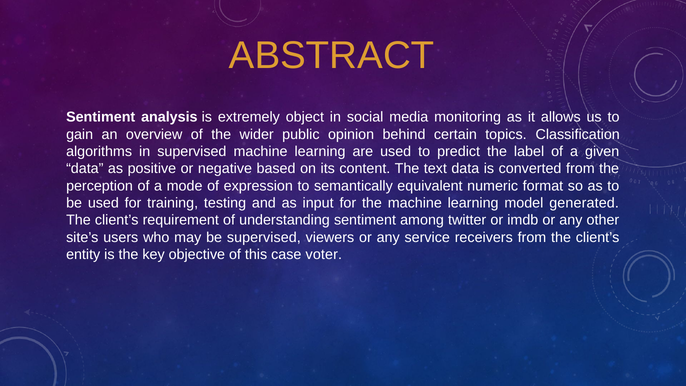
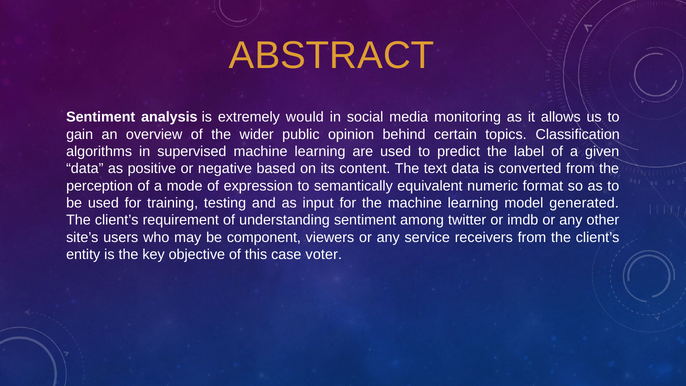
object: object -> would (305, 117)
be supervised: supervised -> component (264, 237)
